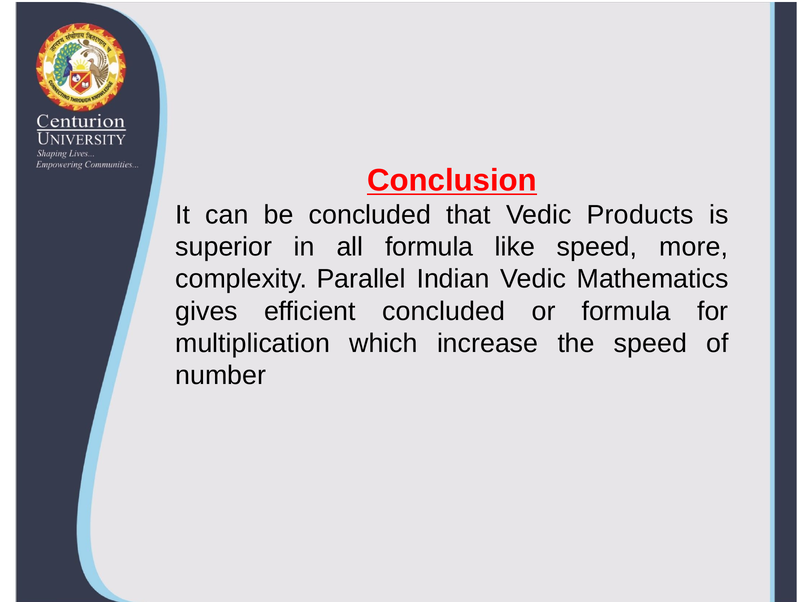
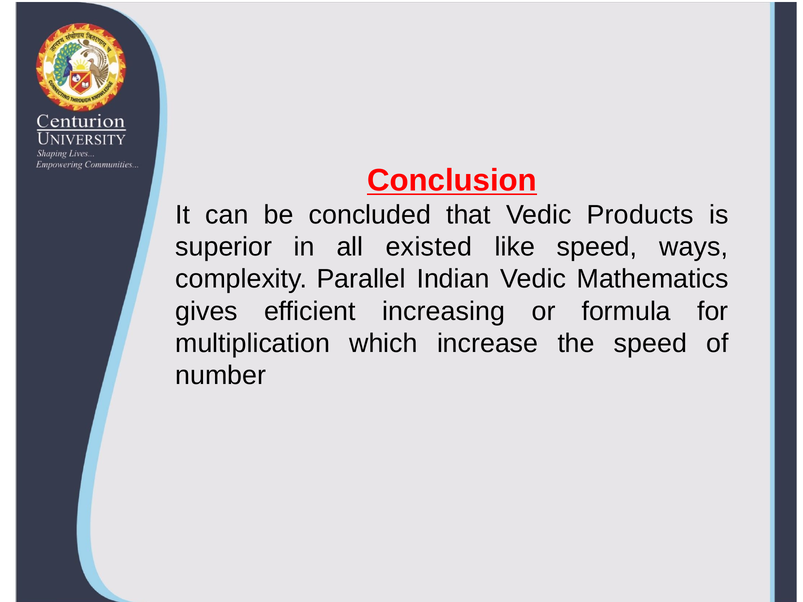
all formula: formula -> existed (429, 247)
more: more -> ways (694, 247)
efficient concluded: concluded -> increasing (444, 311)
